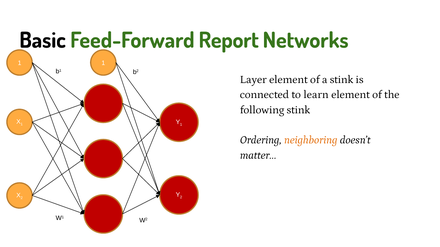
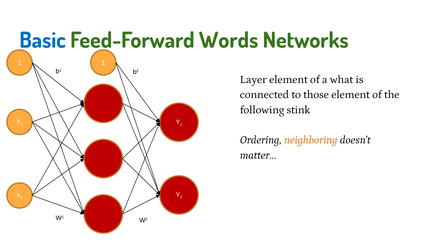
Basic colour: black -> blue (43, 41)
Report: Report -> Words (229, 41)
a stink: stink -> what (341, 80)
learn: learn -> those (316, 95)
